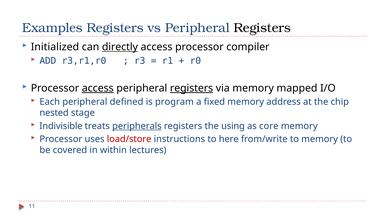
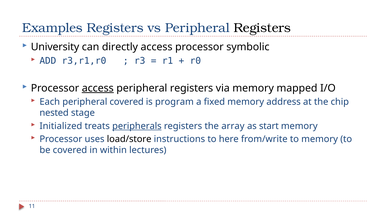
Initialized: Initialized -> University (55, 47)
directly underline: present -> none (120, 47)
compiler: compiler -> symbolic (248, 47)
registers underline: present -> none (192, 88)
peripheral defined: defined -> covered (127, 102)
Indivisible: Indivisible -> Initialized (61, 126)
using: using -> array (233, 126)
core: core -> start (269, 126)
load/store colour: red -> black (129, 139)
